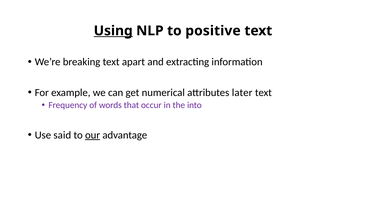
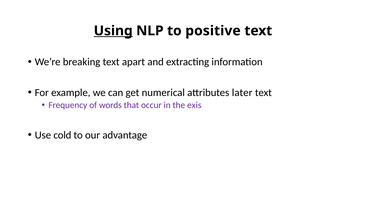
into: into -> exis (194, 105)
said: said -> cold (62, 135)
our underline: present -> none (93, 135)
